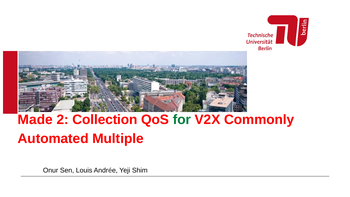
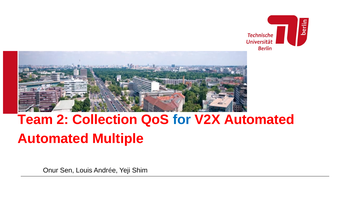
Made: Made -> Team (35, 120)
for colour: green -> blue (182, 120)
V2X Commonly: Commonly -> Automated (259, 120)
